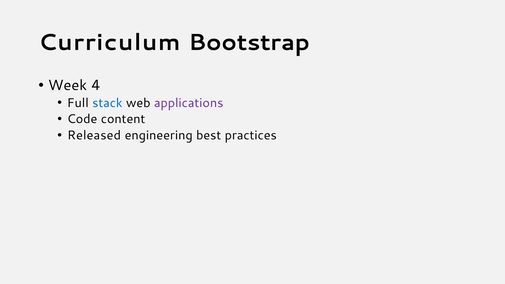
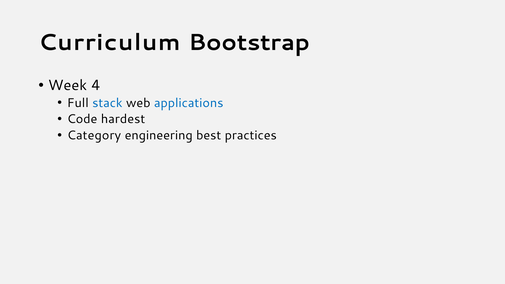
applications colour: purple -> blue (189, 103)
content: content -> hardest (123, 119)
Released: Released -> Category (94, 135)
